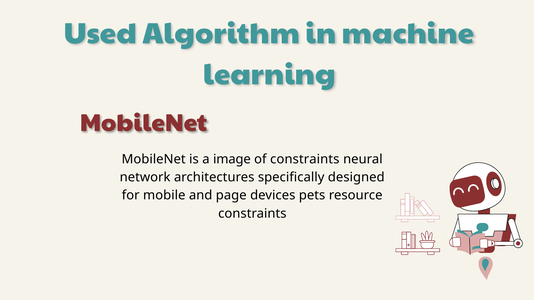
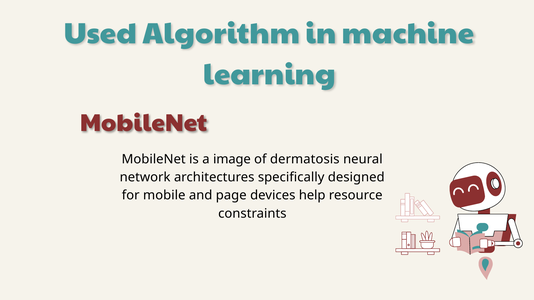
of constraints: constraints -> dermatosis (305, 159)
pets: pets -> help (312, 196)
